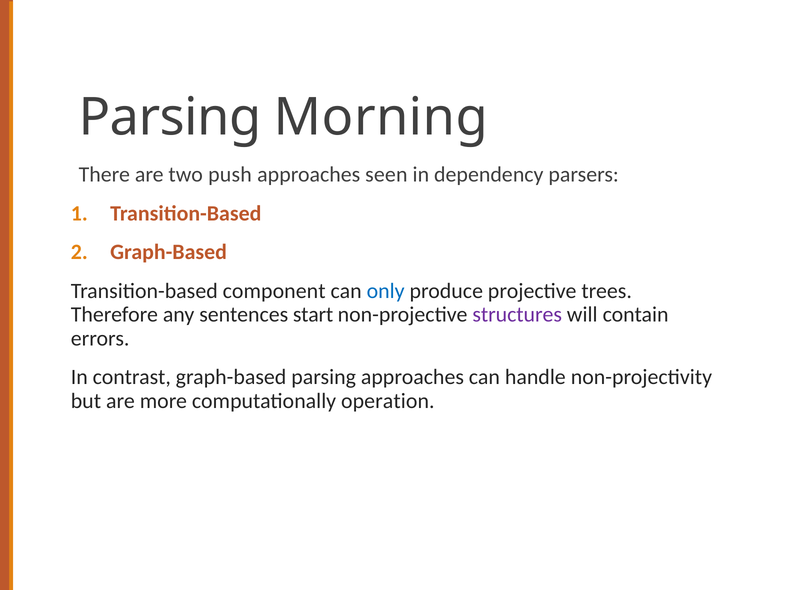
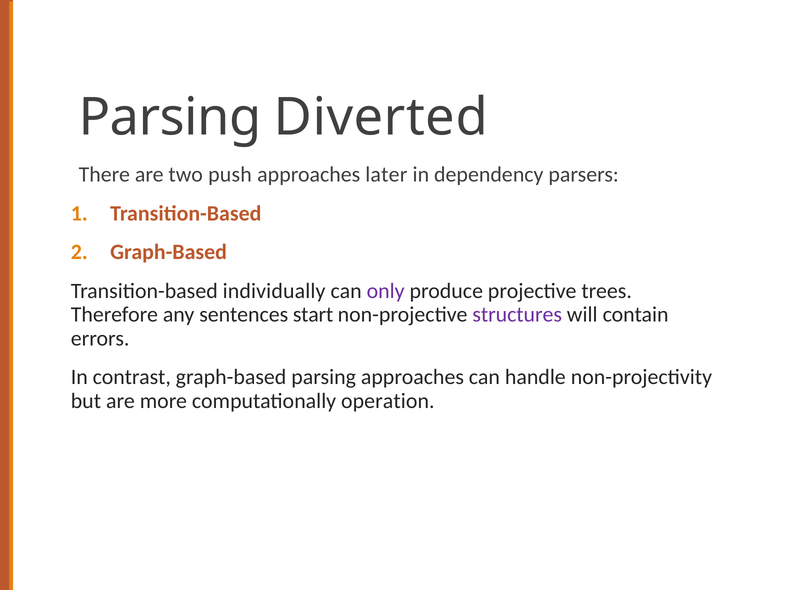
Morning: Morning -> Diverted (381, 118)
seen: seen -> later (386, 174)
component: component -> individually (274, 291)
only colour: blue -> purple (386, 291)
